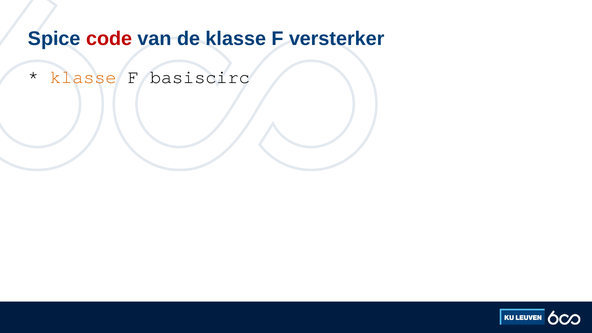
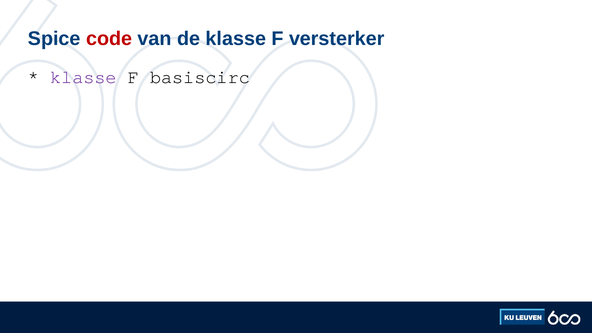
klasse colour: orange -> purple (83, 77)
